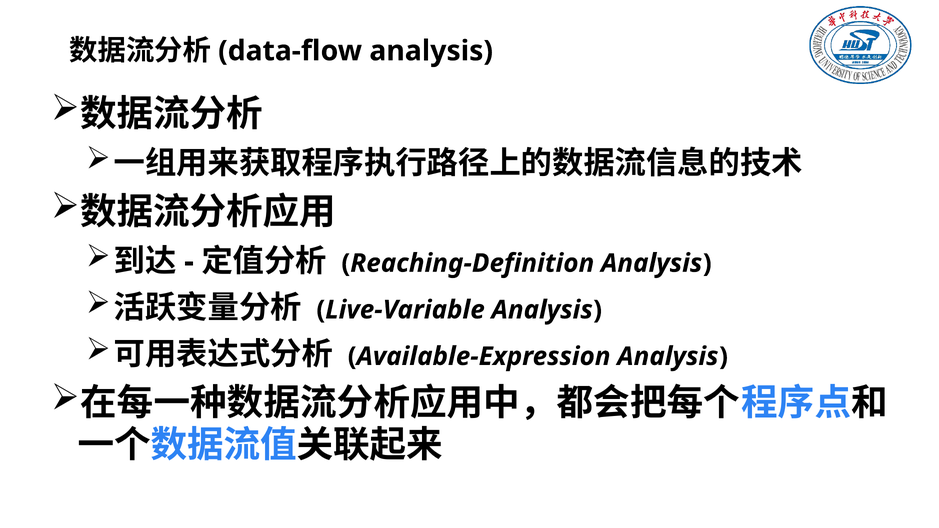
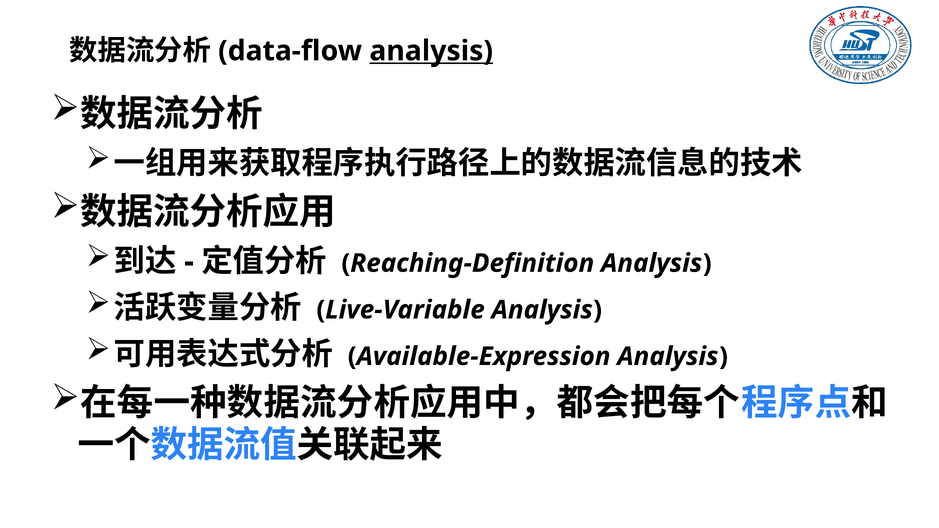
analysis underline: none -> present (431, 51)
